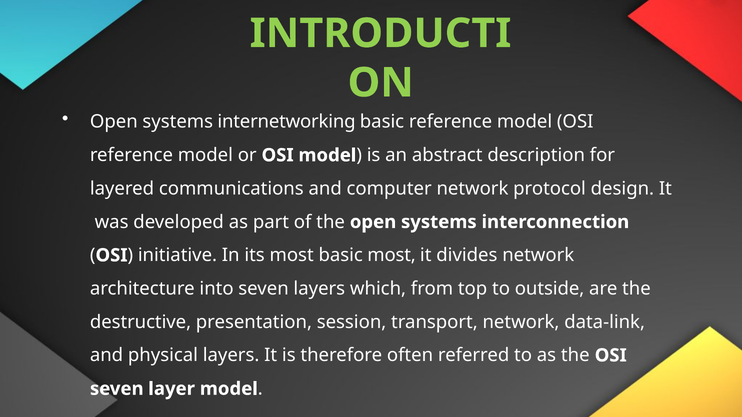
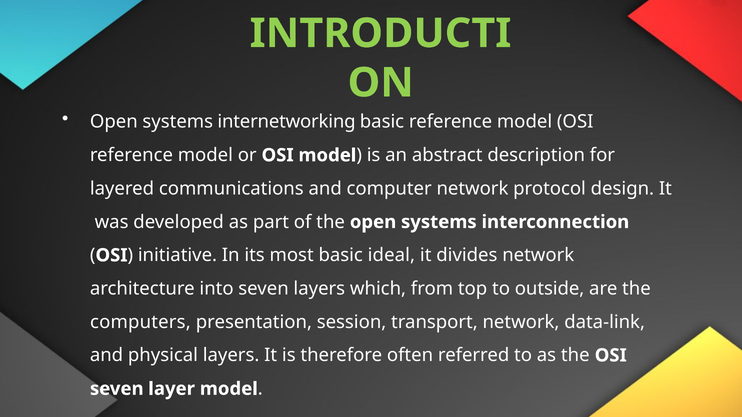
basic most: most -> ideal (391, 256)
destructive: destructive -> computers (140, 322)
